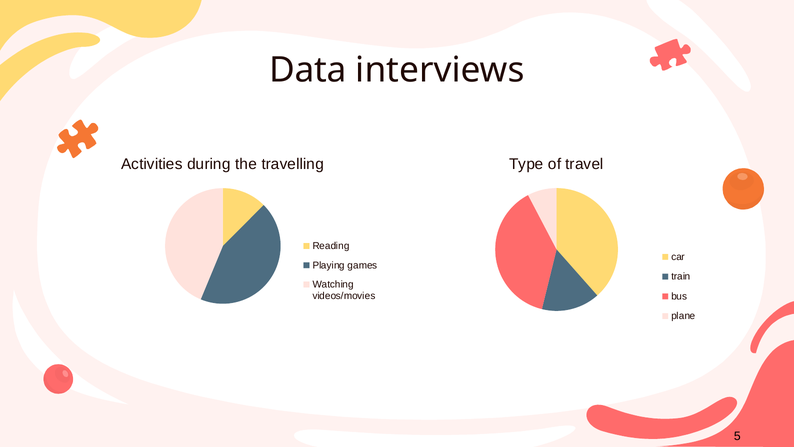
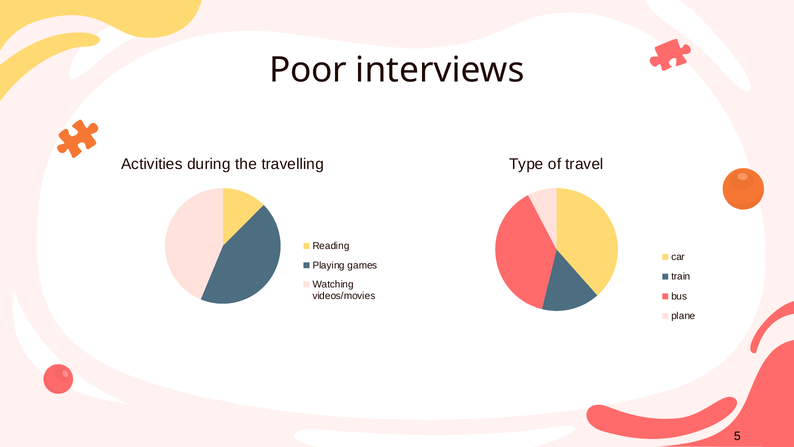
Data: Data -> Poor (308, 70)
